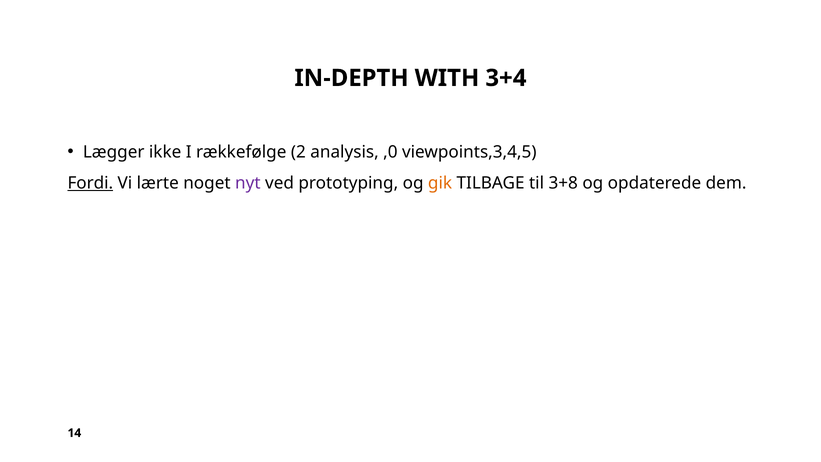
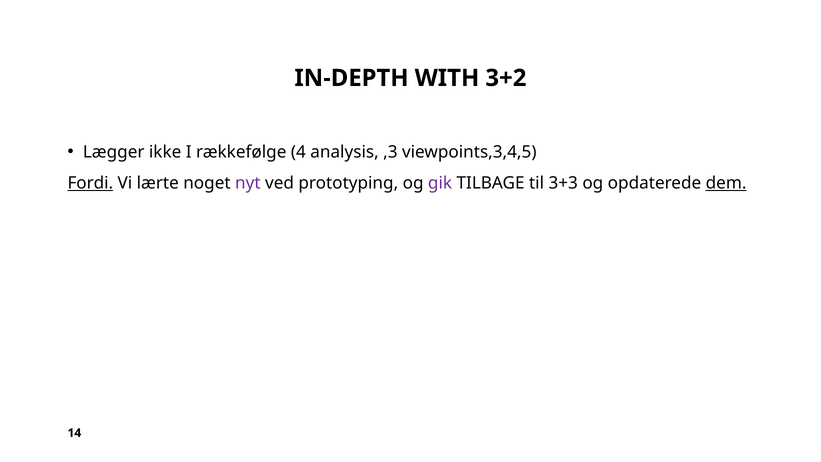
3+4: 3+4 -> 3+2 (506, 78)
2: 2 -> 4 (298, 152)
,0: ,0 -> ,3 (390, 152)
gik colour: orange -> purple (440, 183)
3+8: 3+8 -> 3+3 (563, 183)
dem underline: none -> present (726, 183)
